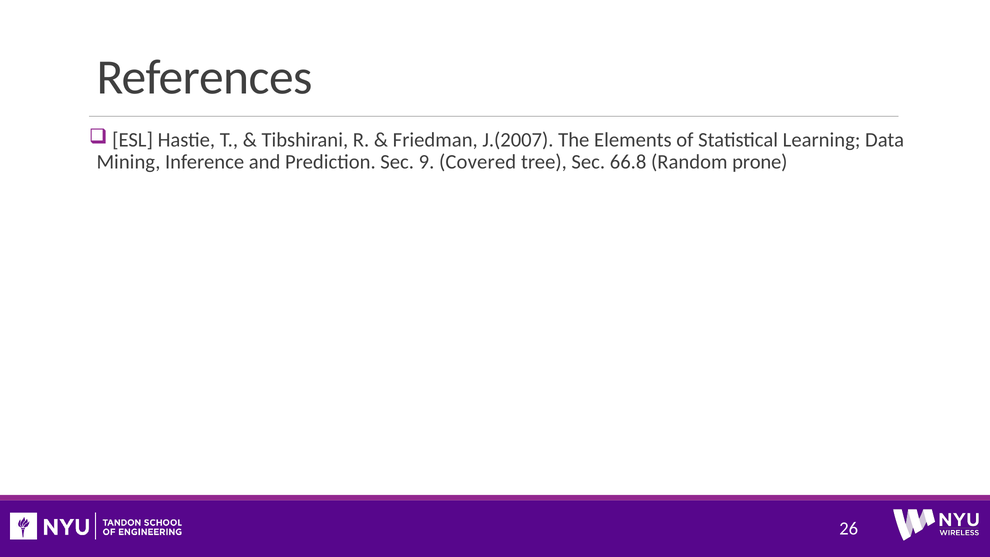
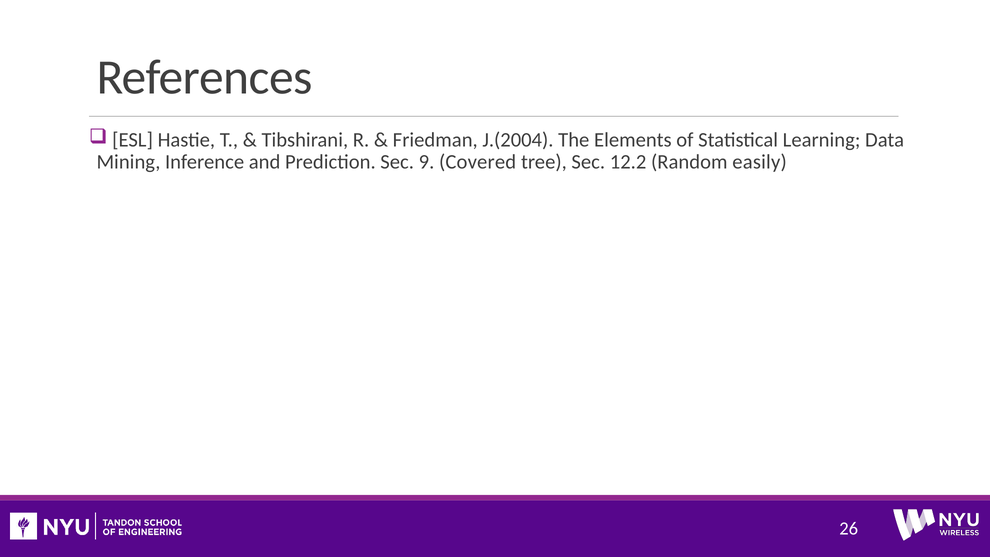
J.(2007: J.(2007 -> J.(2004 (518, 140)
66.8: 66.8 -> 12.2 (628, 162)
prone: prone -> easily (760, 162)
